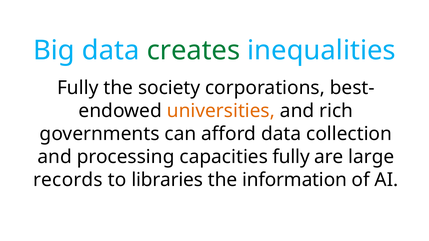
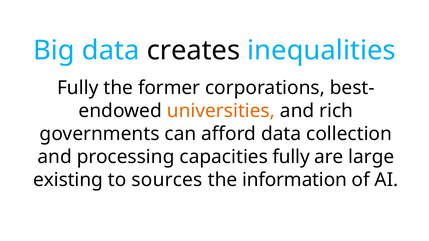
creates colour: green -> black (193, 51)
society: society -> former (169, 88)
records: records -> existing (68, 180)
libraries: libraries -> sources (167, 180)
